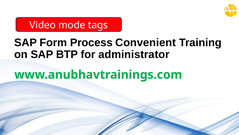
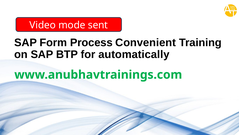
tags: tags -> sent (98, 25)
administrator: administrator -> automatically (134, 54)
